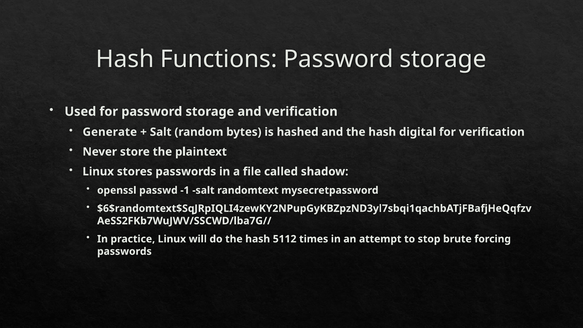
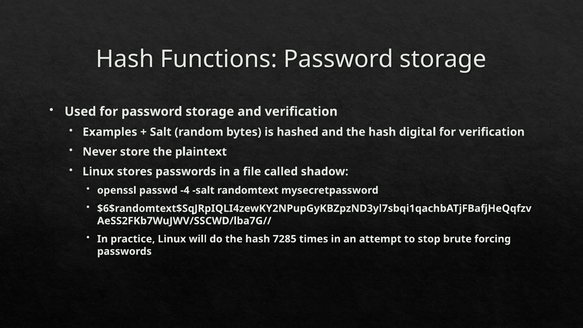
Generate: Generate -> Examples (110, 132)
-1: -1 -> -4 (185, 190)
5112: 5112 -> 7285 (285, 239)
